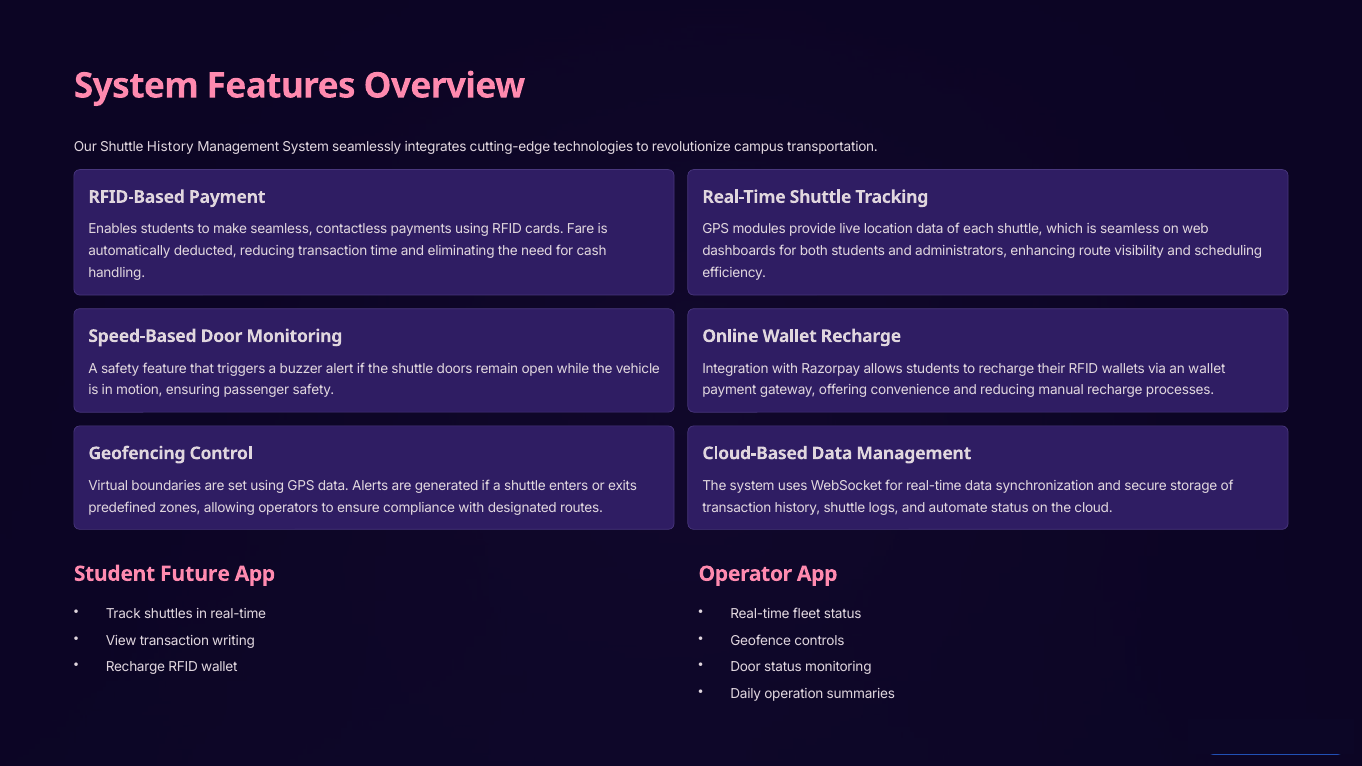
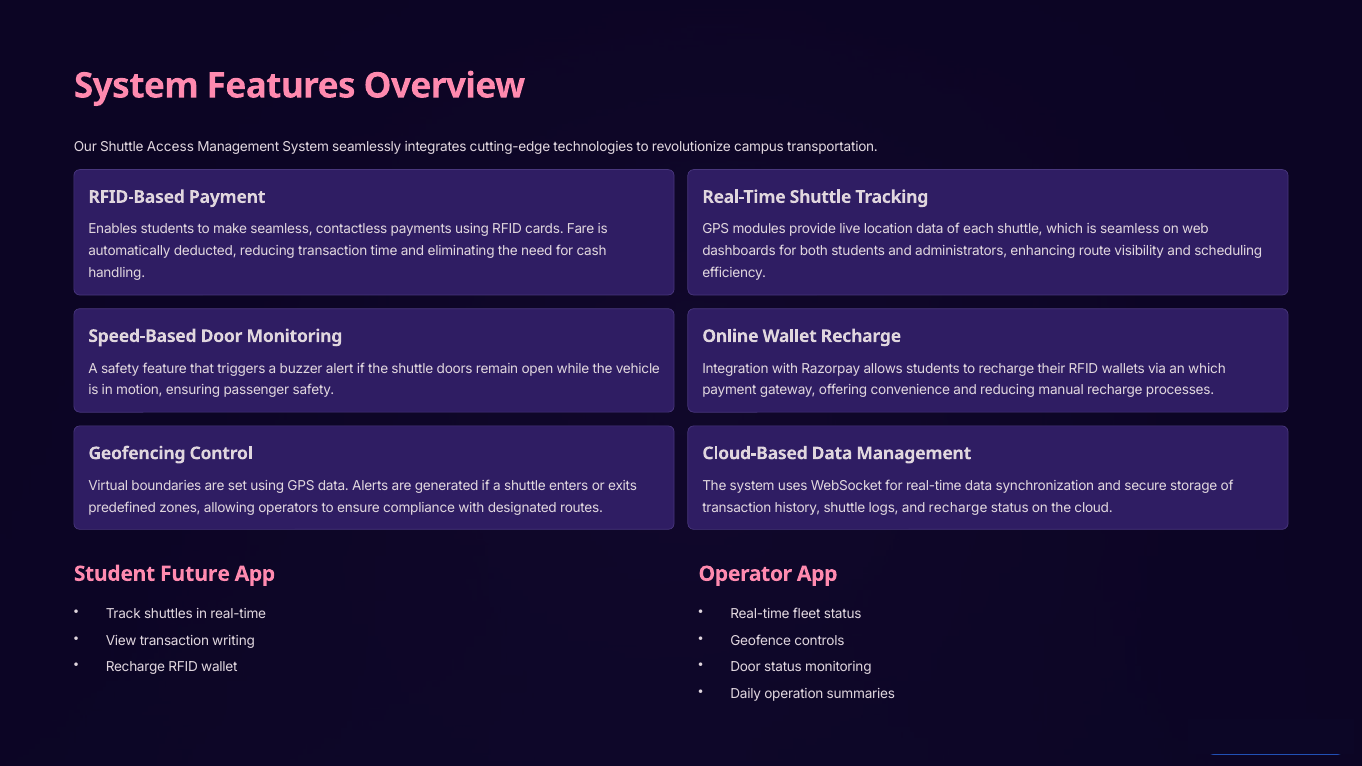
Shuttle History: History -> Access (170, 147)
an wallet: wallet -> which (1207, 369)
and automate: automate -> recharge (958, 508)
